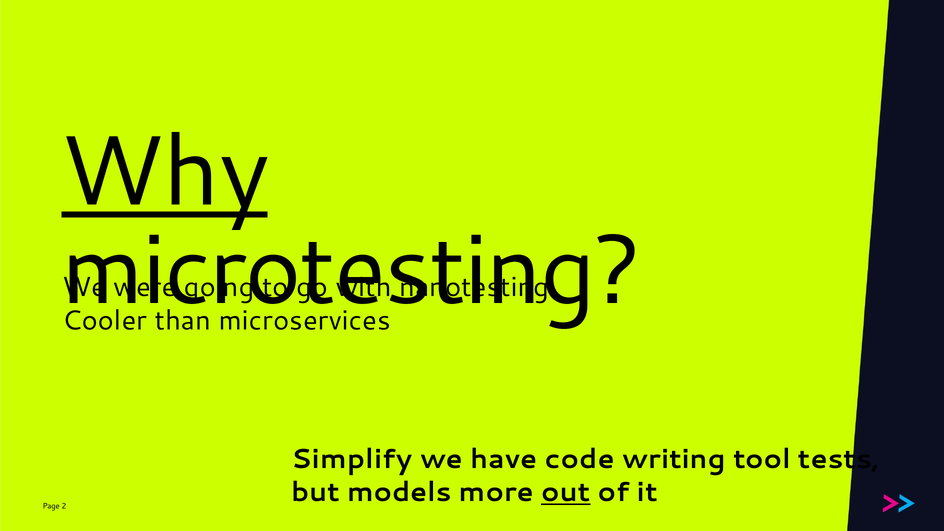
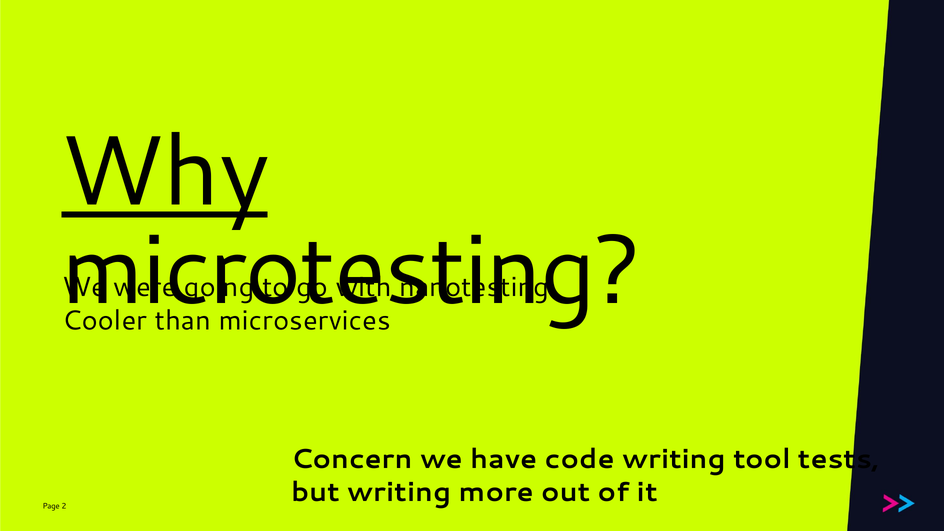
Simplify: Simplify -> Concern (352, 459)
but models: models -> writing (399, 492)
out underline: present -> none (566, 492)
